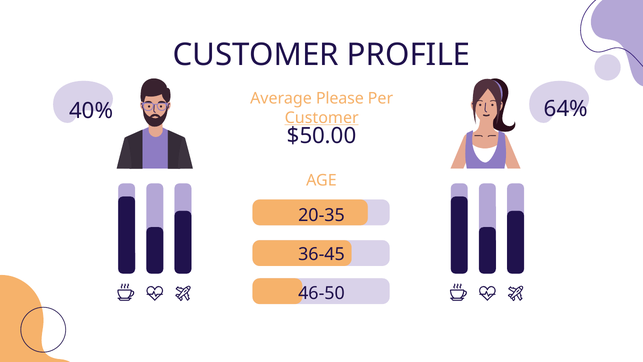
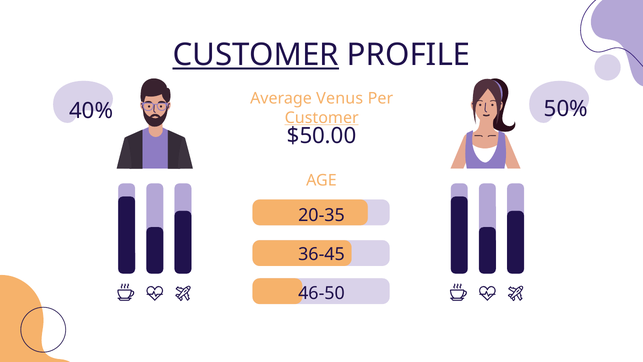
CUSTOMER underline: none -> present (256, 55)
Please: Please -> Venus (340, 98)
64%: 64% -> 50% (566, 109)
